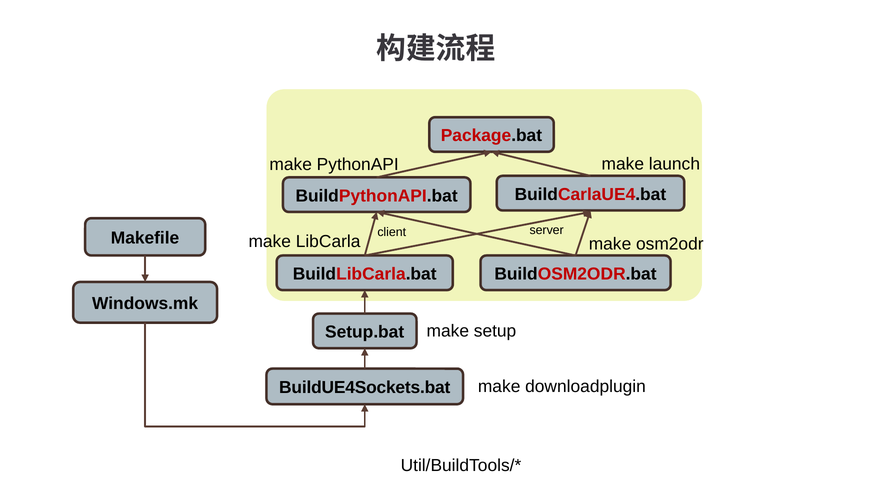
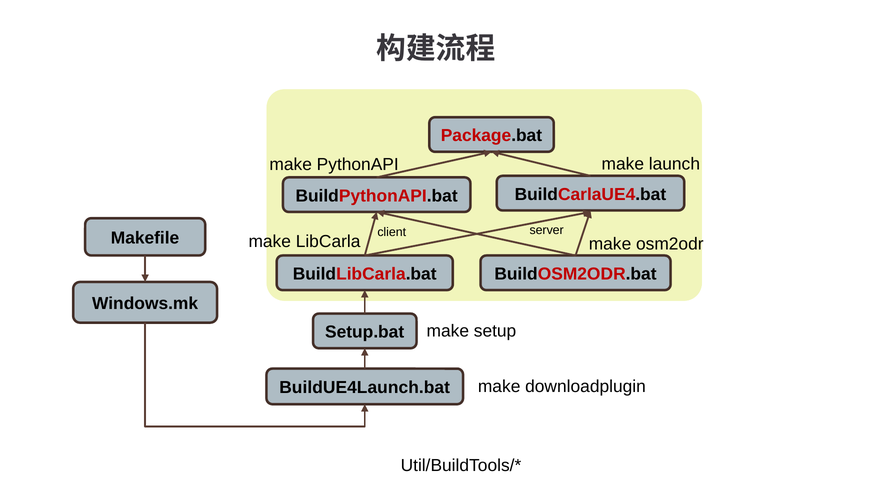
BuildUE4Sockets.bat: BuildUE4Sockets.bat -> BuildUE4Launch.bat (365, 387)
